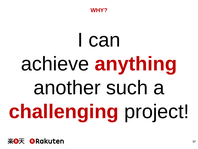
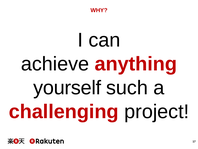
another: another -> yourself (67, 88)
